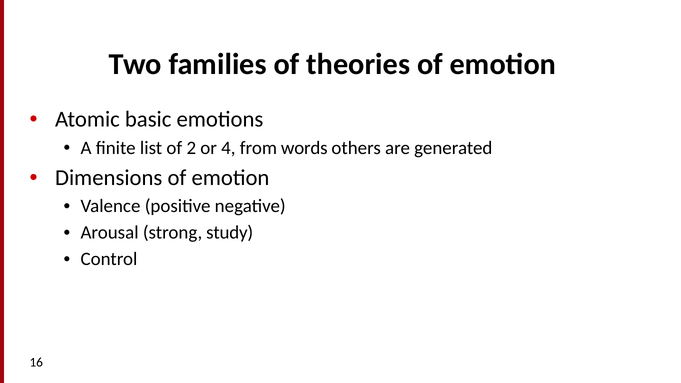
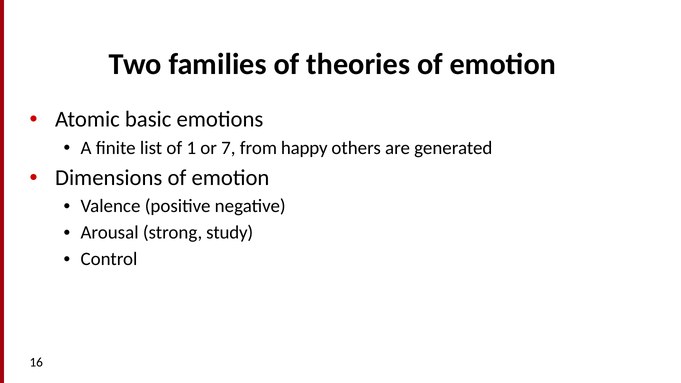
2: 2 -> 1 (191, 148)
4: 4 -> 7 (228, 148)
words: words -> happy (304, 148)
